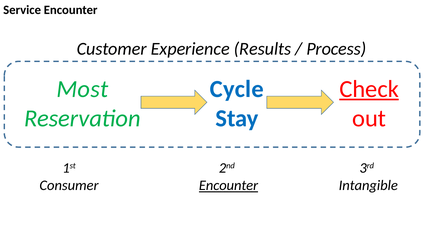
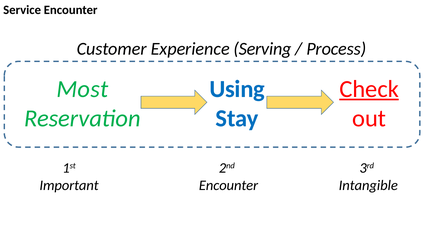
Results: Results -> Serving (263, 49)
Cycle: Cycle -> Using (237, 89)
Consumer: Consumer -> Important (69, 185)
Encounter underline: present -> none (228, 185)
